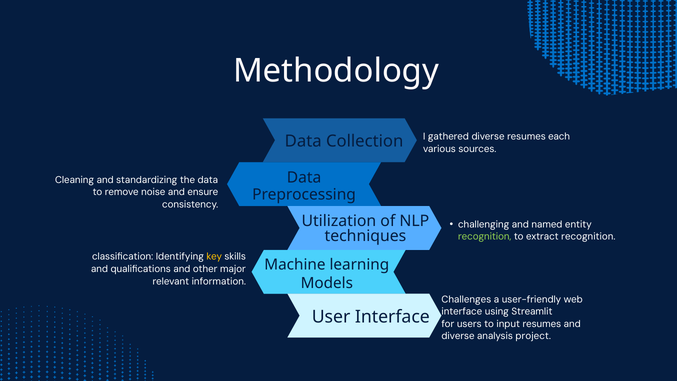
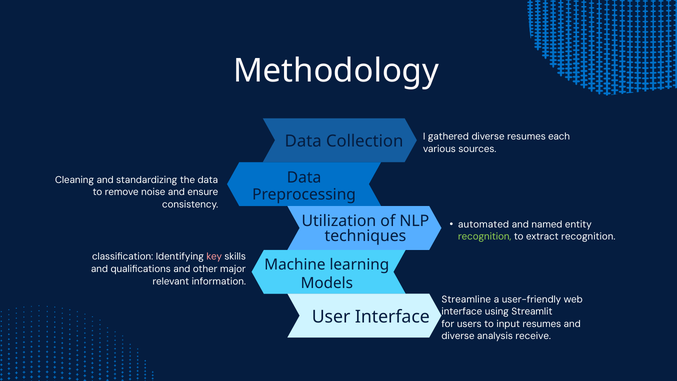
challenging: challenging -> automated (484, 224)
key colour: yellow -> pink (214, 257)
Challenges: Challenges -> Streamline (466, 299)
project: project -> receive (533, 336)
